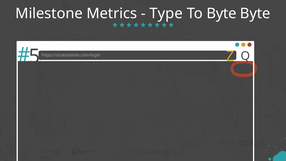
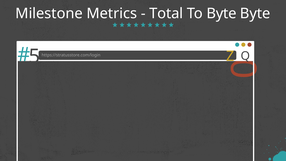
Type: Type -> Total (166, 13)
